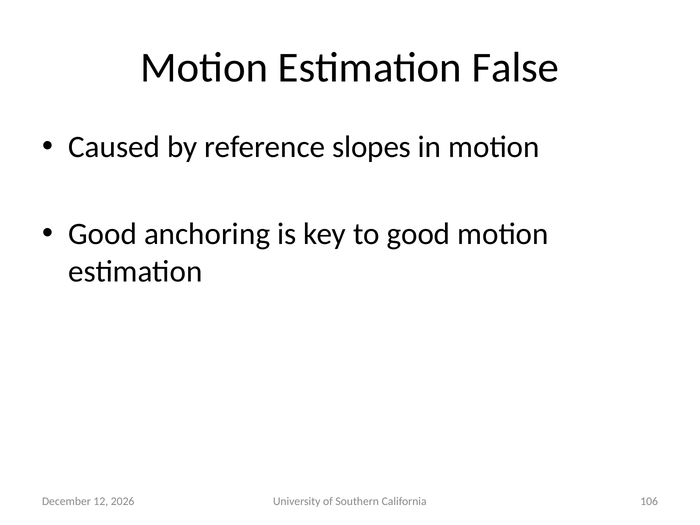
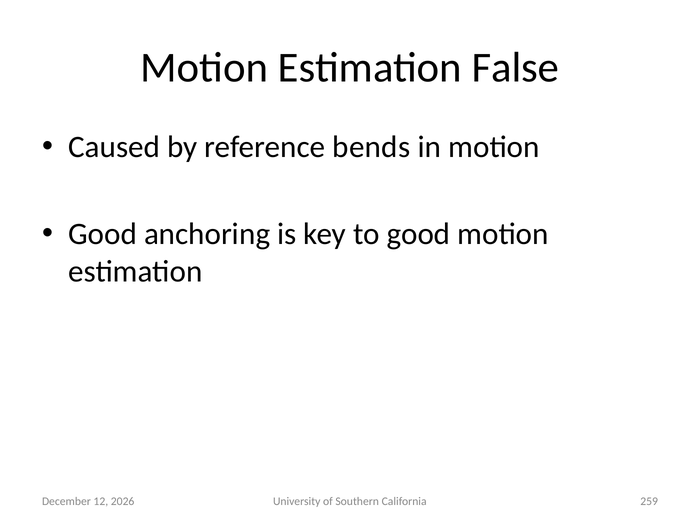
slopes: slopes -> bends (371, 147)
106: 106 -> 259 (649, 501)
